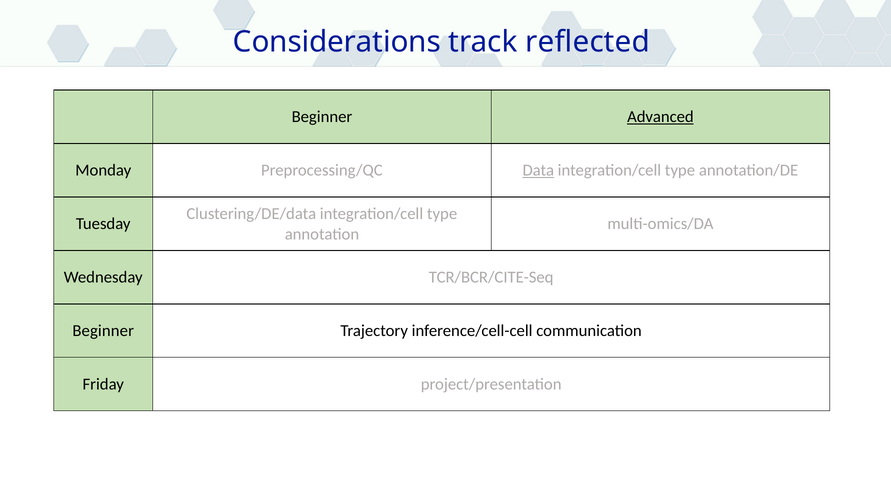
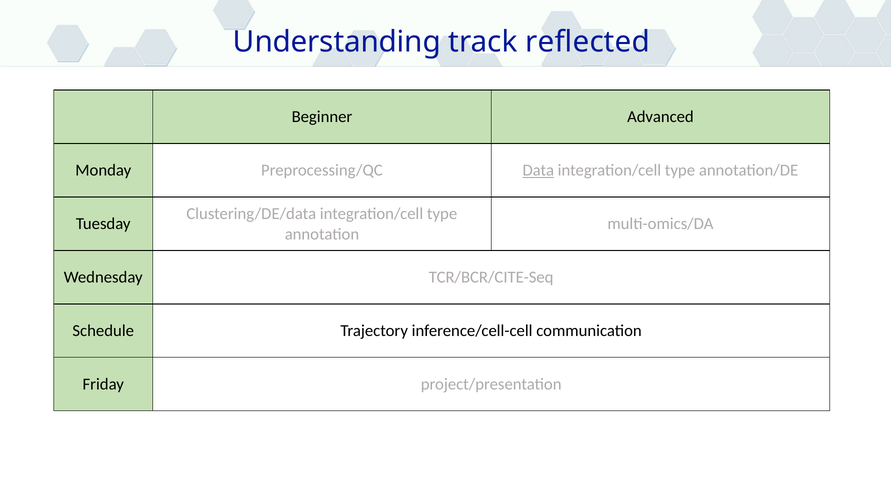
Considerations: Considerations -> Understanding (337, 42)
Advanced underline: present -> none (660, 117)
Beginner: Beginner -> Schedule (103, 331)
